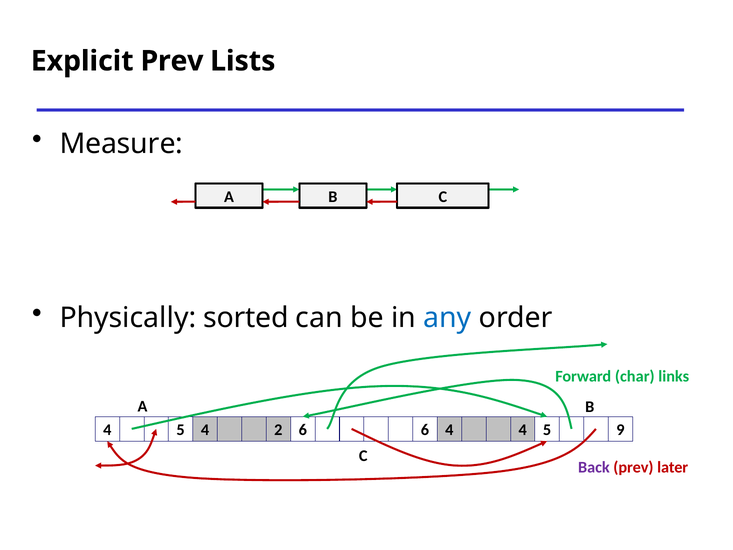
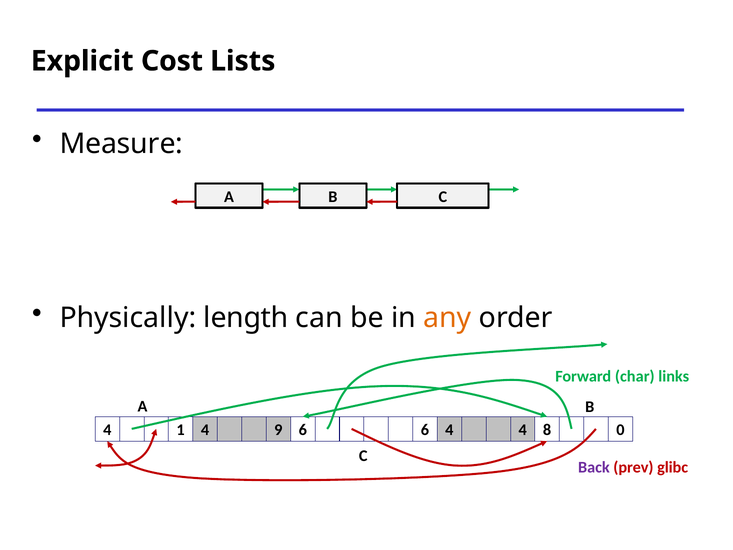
Explicit Prev: Prev -> Cost (172, 61)
sorted: sorted -> length (246, 318)
any colour: blue -> orange (447, 318)
4 5: 5 -> 1 (181, 430)
2: 2 -> 9 (278, 430)
6 5: 5 -> 8 (547, 430)
9: 9 -> 0 (620, 430)
later: later -> glibc (673, 467)
